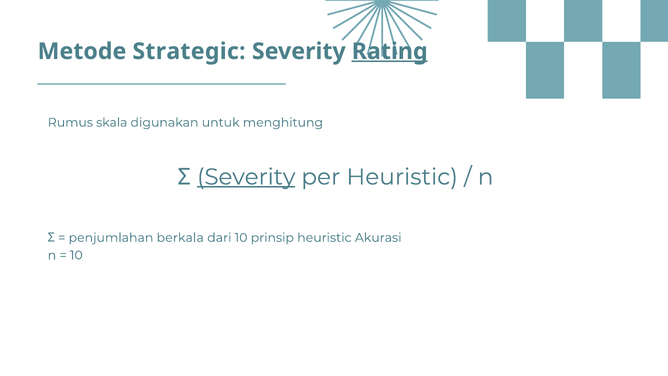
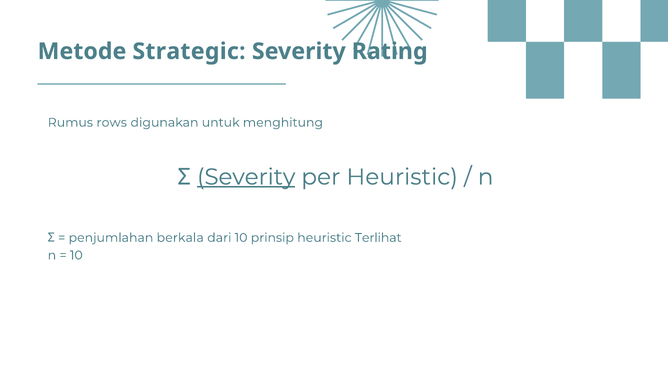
Rating underline: present -> none (390, 51)
skala: skala -> rows (112, 122)
Akurasi: Akurasi -> Terlihat (378, 238)
